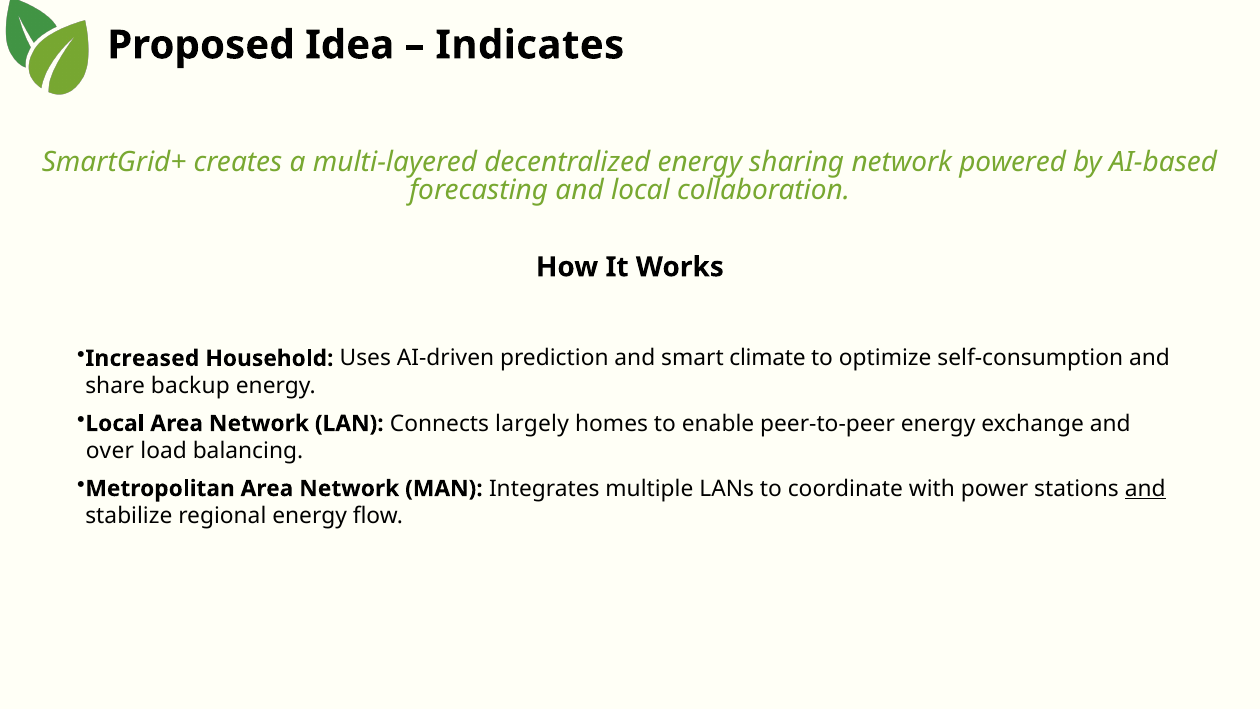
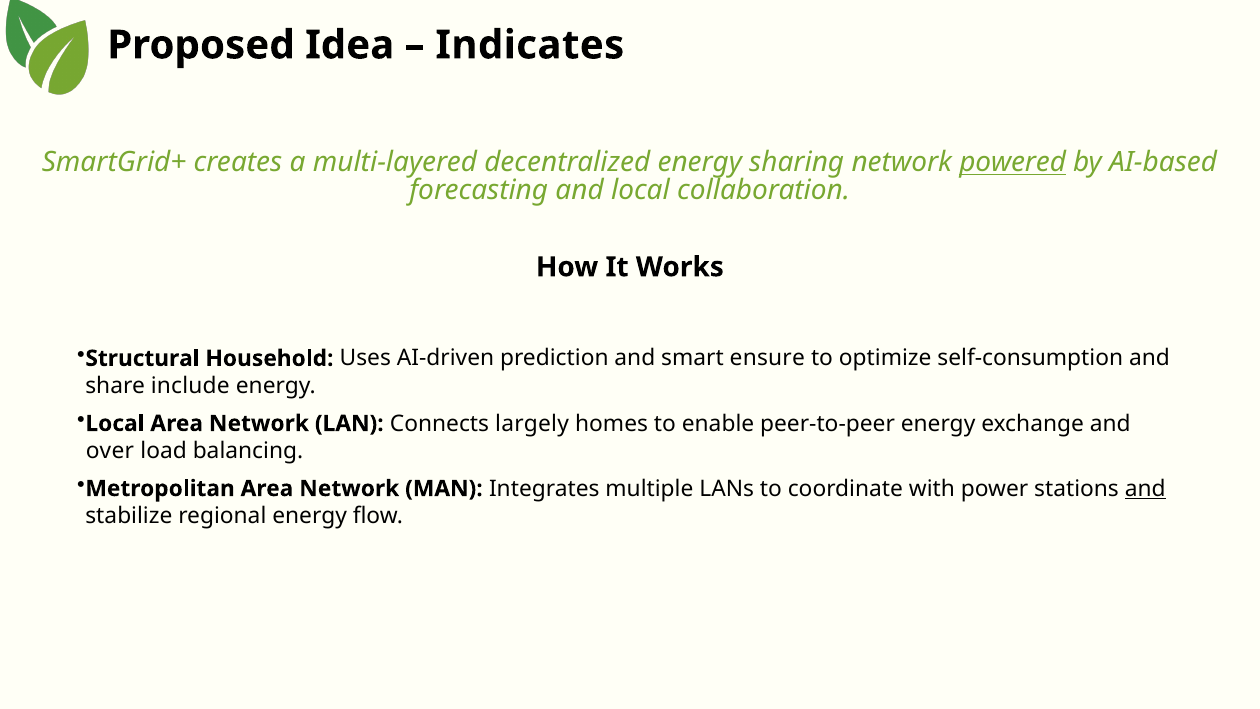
powered underline: none -> present (1013, 163)
Increased: Increased -> Structural (142, 358)
climate: climate -> ensure (767, 358)
backup: backup -> include (190, 386)
